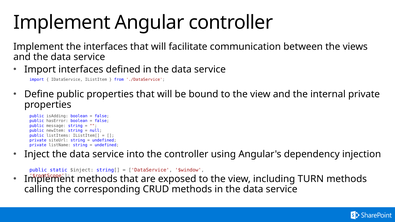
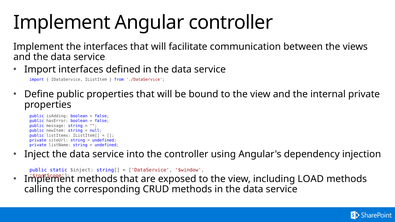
TURN: TURN -> LOAD (311, 179)
